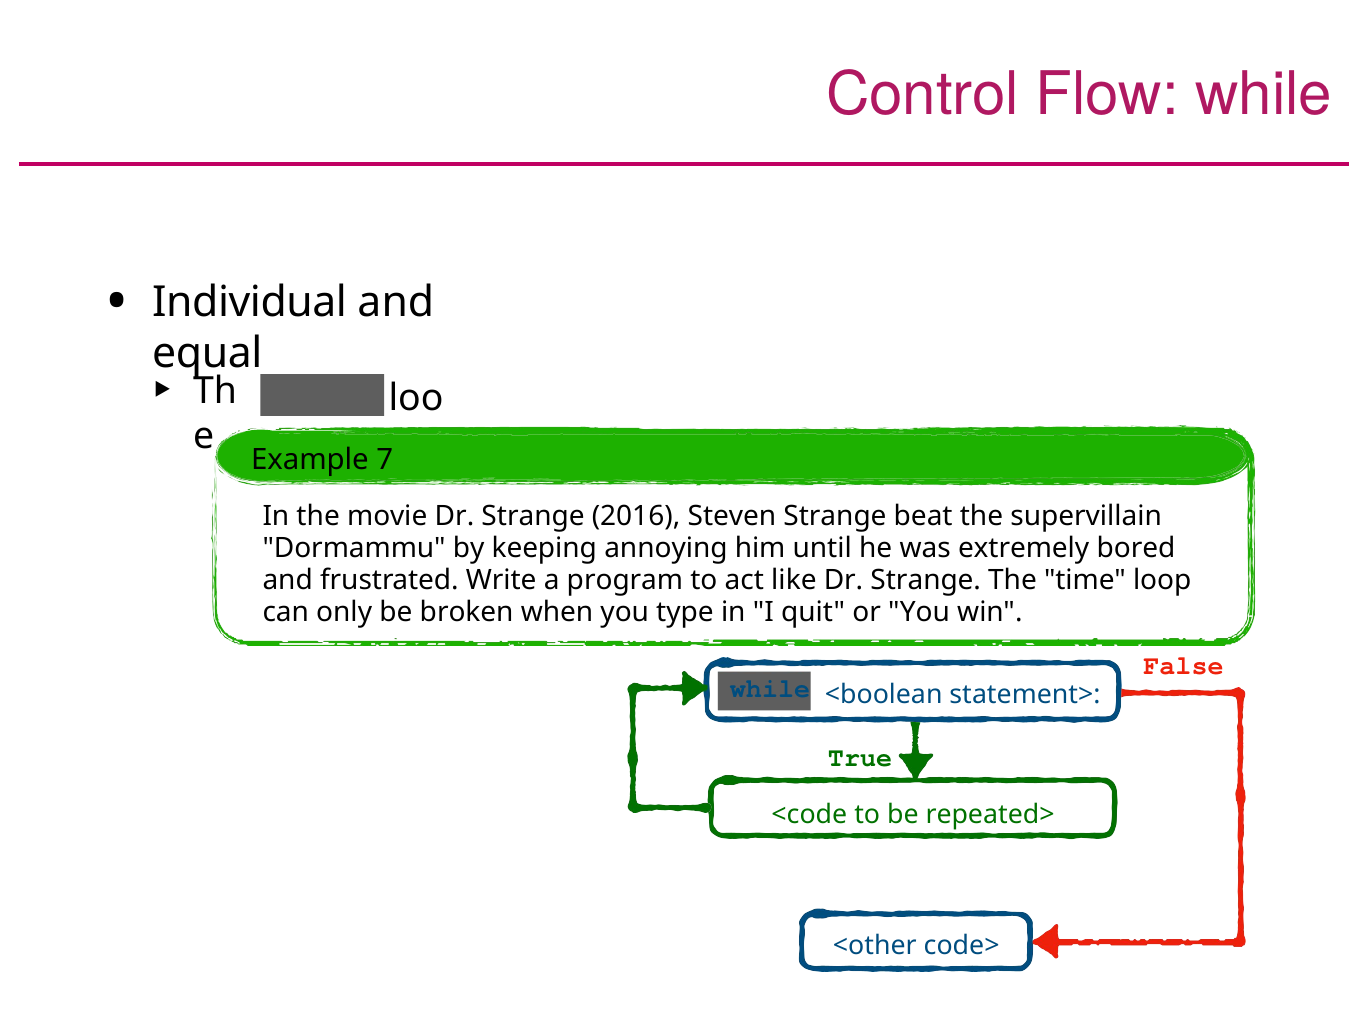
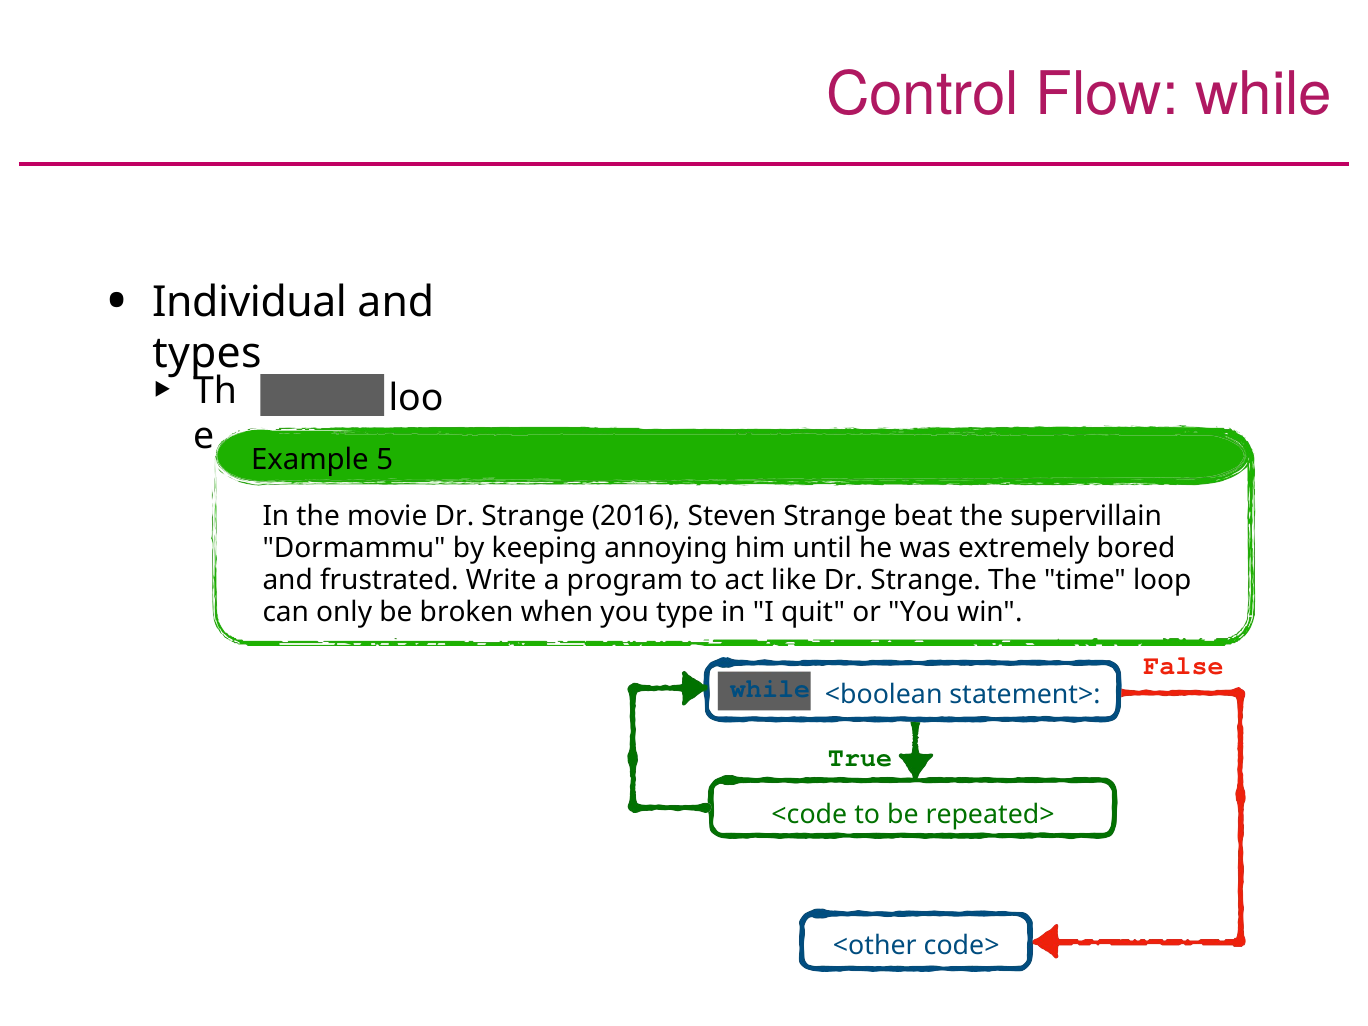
equal: equal -> types (207, 353)
7: 7 -> 5 (385, 460)
